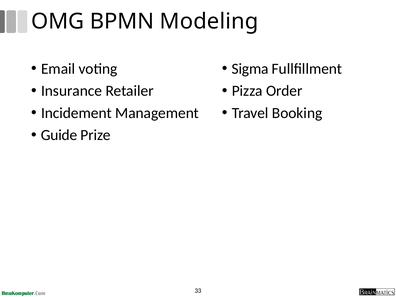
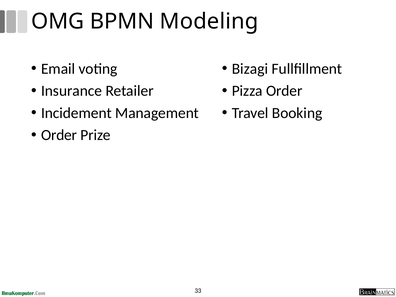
Sigma: Sigma -> Bizagi (250, 69)
Guide: Guide -> Order (59, 135)
